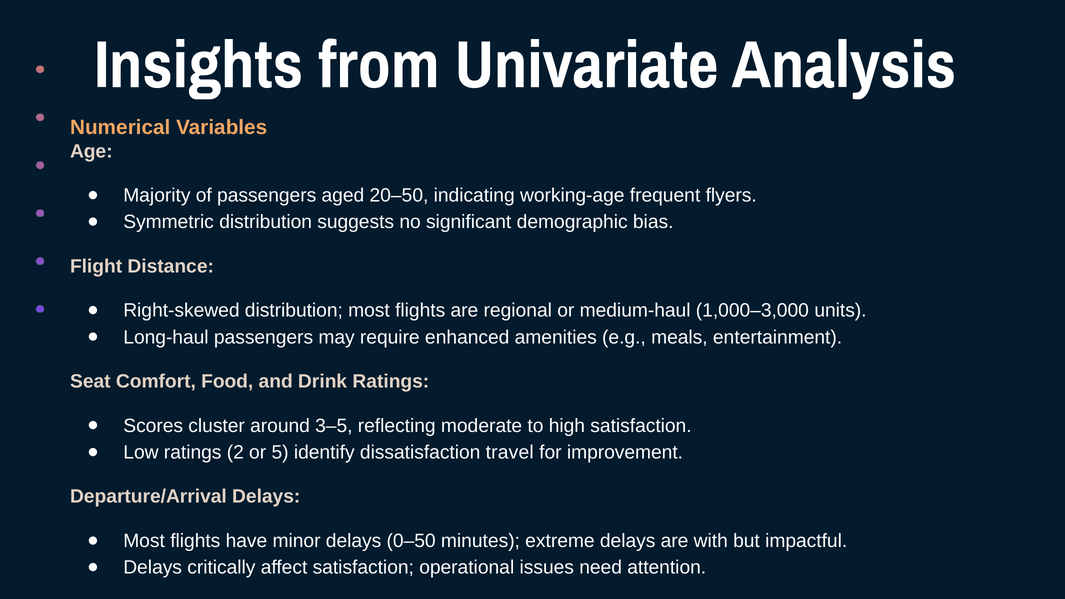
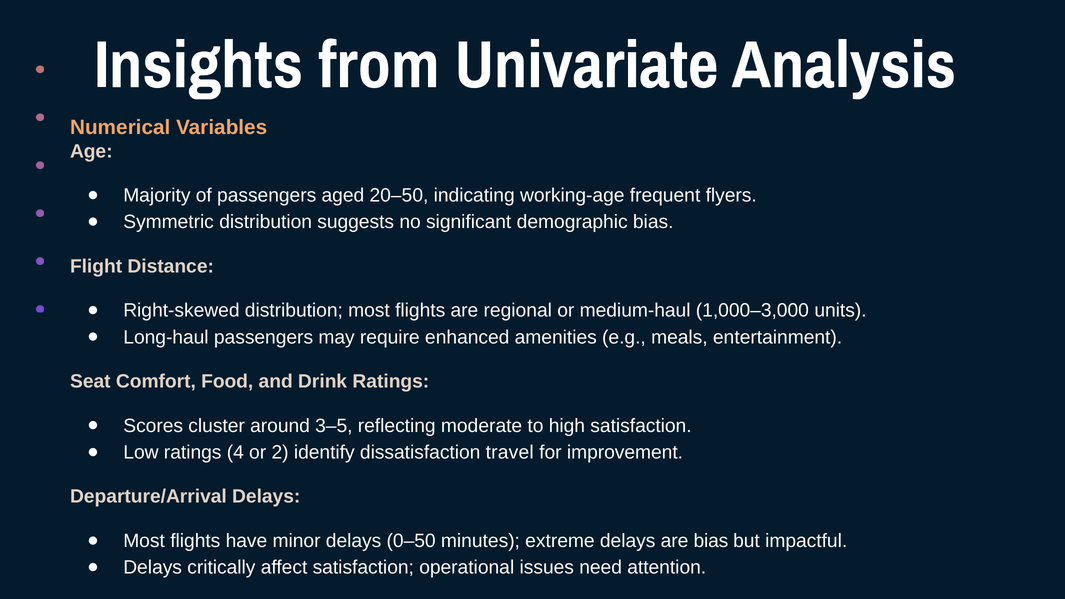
2: 2 -> 4 (235, 452)
5: 5 -> 2 (280, 452)
are with: with -> bias (711, 541)
